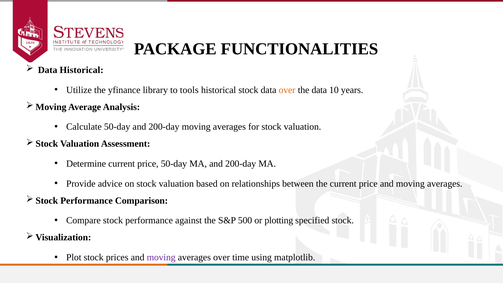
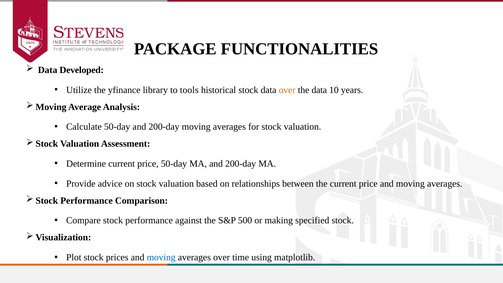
Data Historical: Historical -> Developed (82, 70)
plotting: plotting -> making (279, 220)
moving colour: purple -> blue (161, 257)
